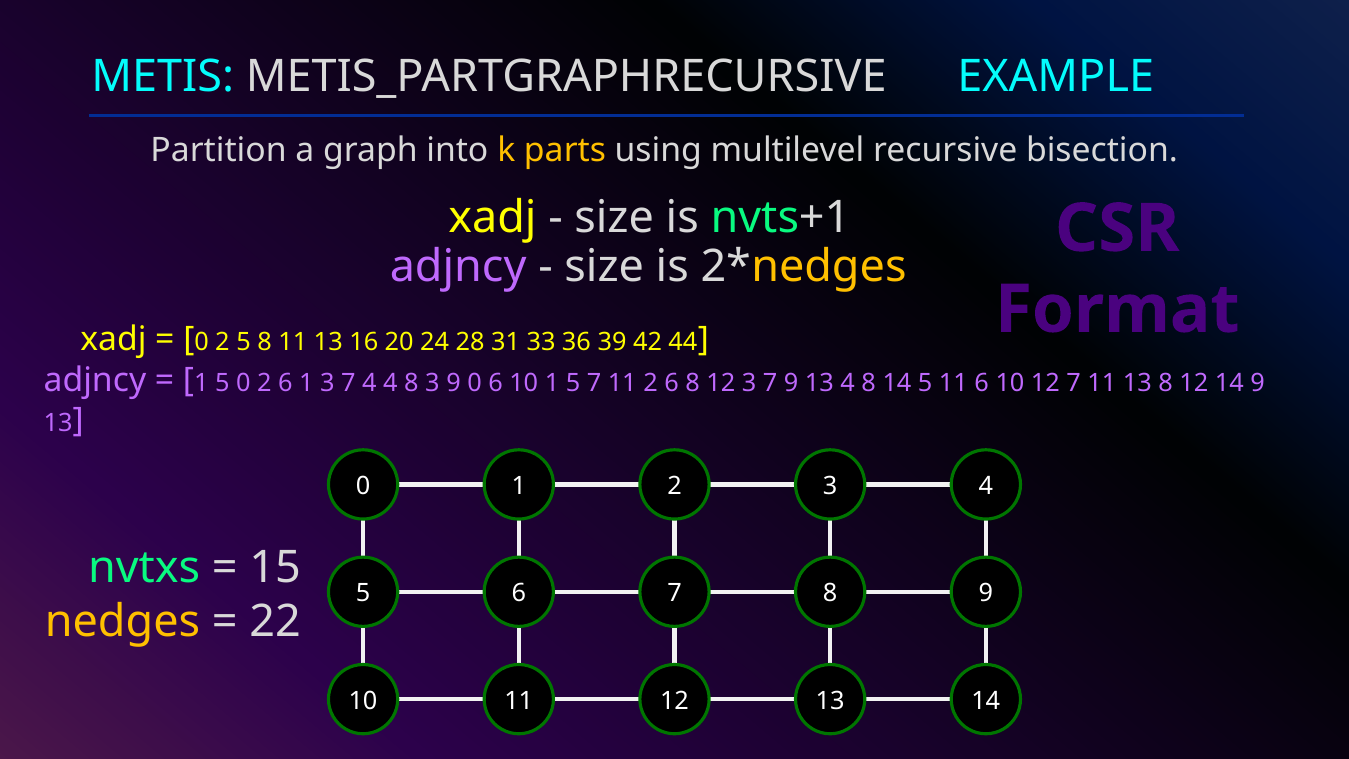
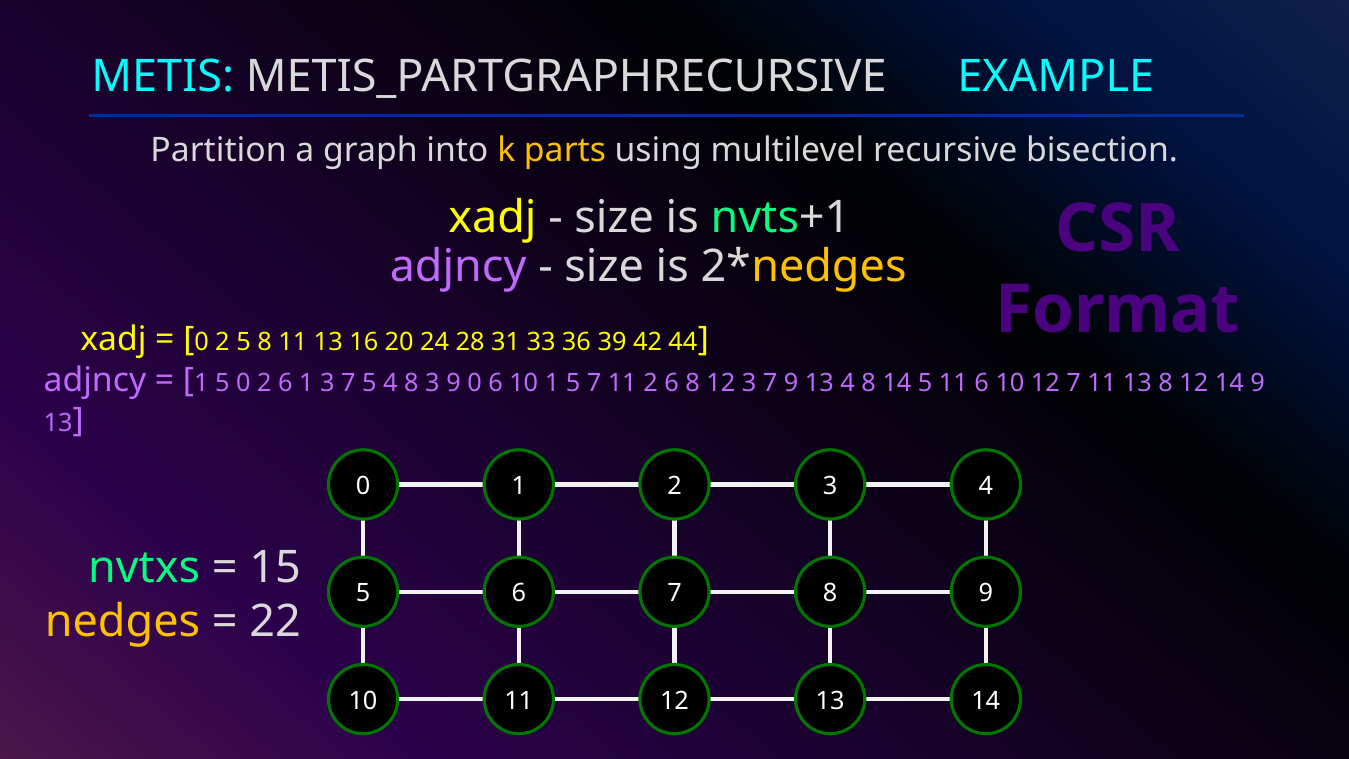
7 4: 4 -> 5 (369, 383)
